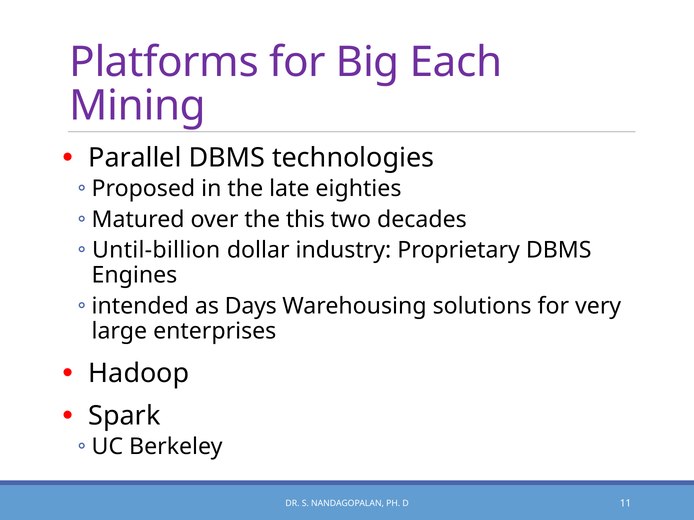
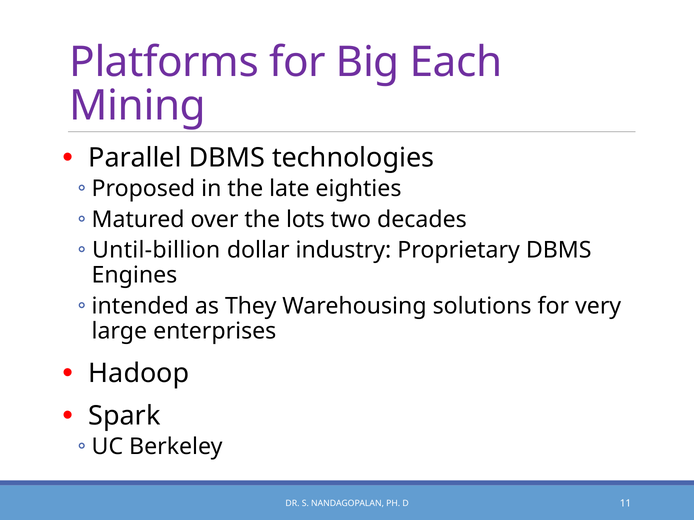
this: this -> lots (305, 220)
Days: Days -> They (251, 306)
